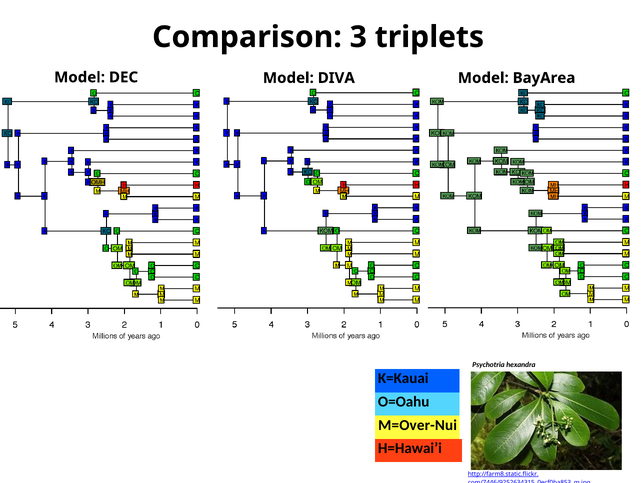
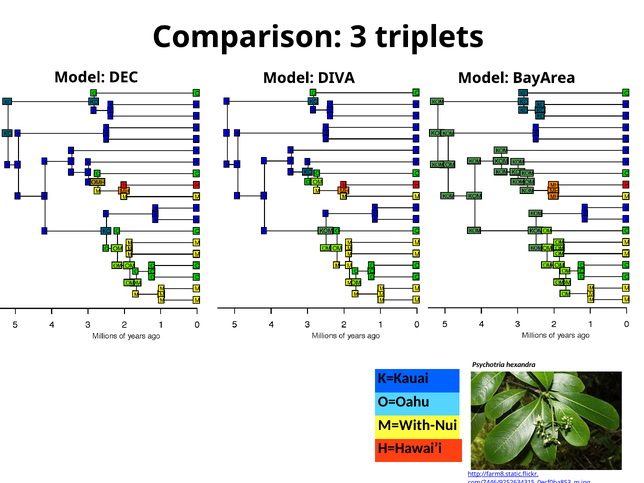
M=Over-Nui: M=Over-Nui -> M=With-Nui (418, 425)
